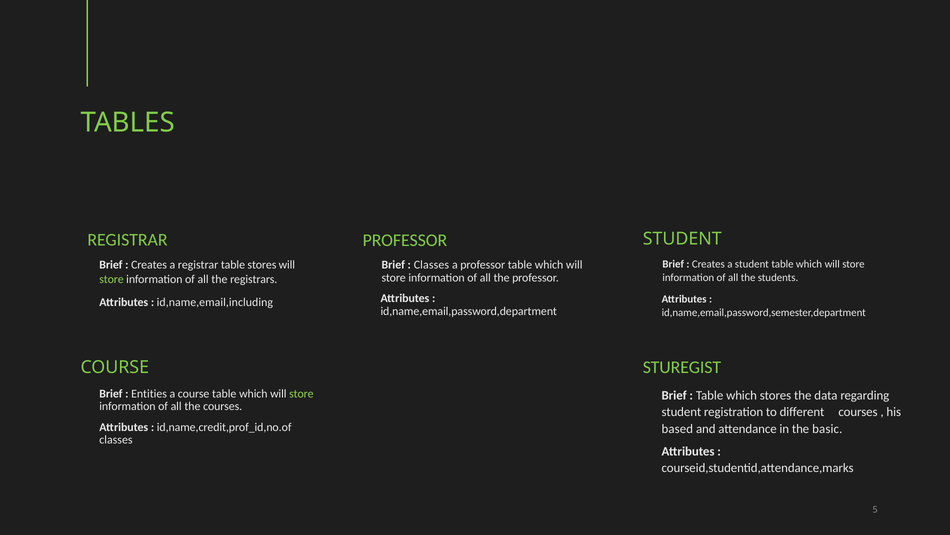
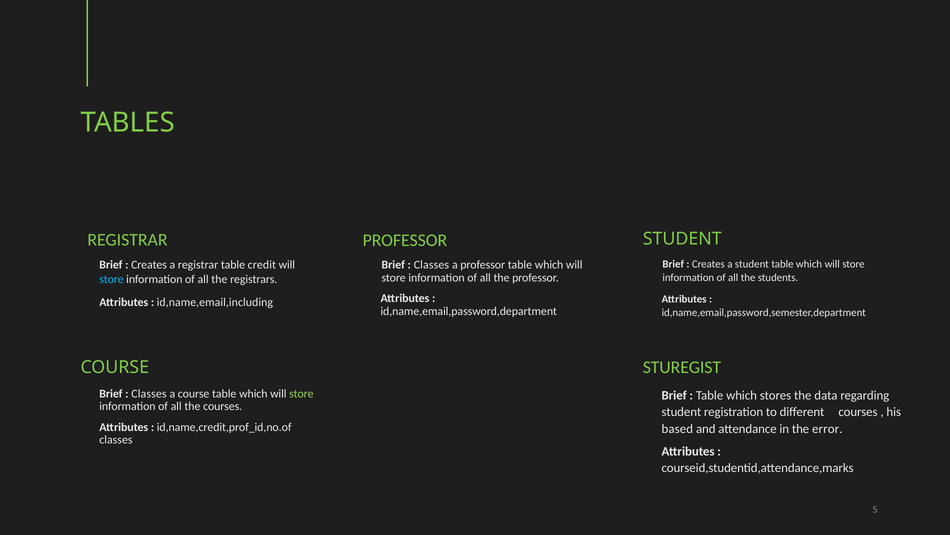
table stores: stores -> credit (262, 265)
store colour: light green -> light blue (112, 279)
Entities: Entities -> Classes (149, 393)
basic: basic -> error (827, 428)
